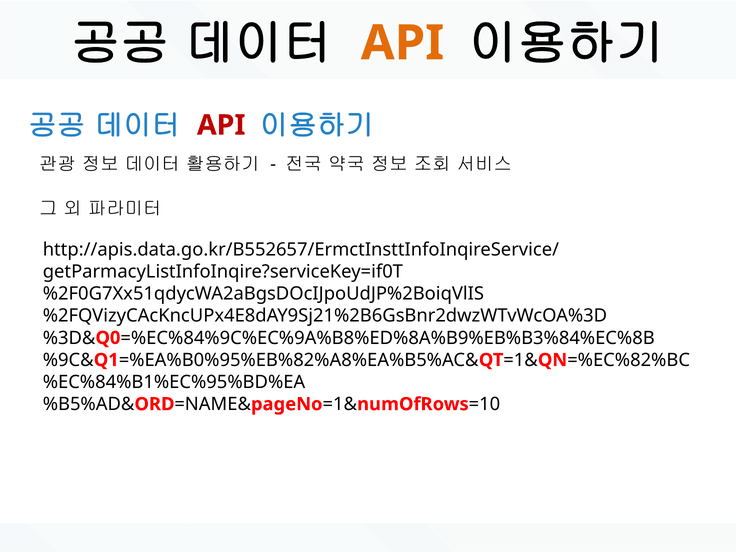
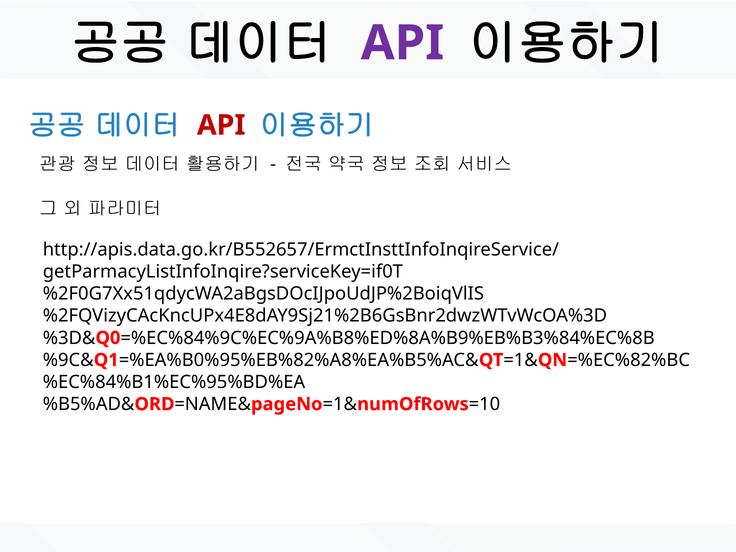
API colour: orange -> purple (402, 43)
